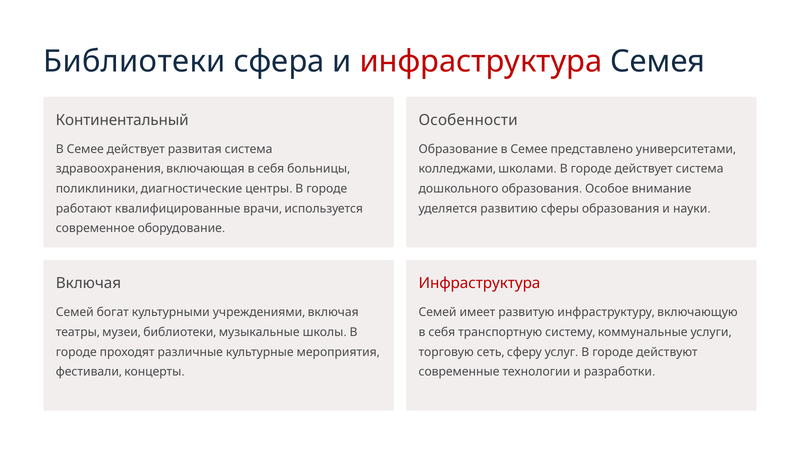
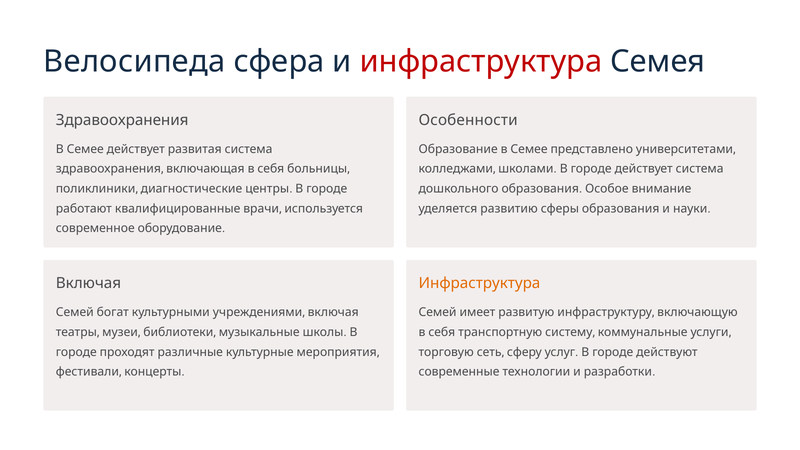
Библиотеки: Библиотеки -> Велосипеда (134, 61)
Континентальный: Континентальный -> Здравоохранения (122, 120)
Инфраструктура colour: red -> orange (479, 283)
